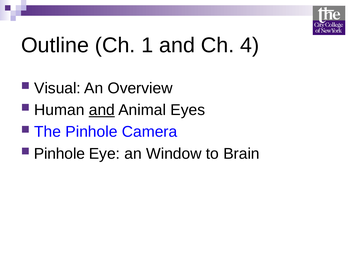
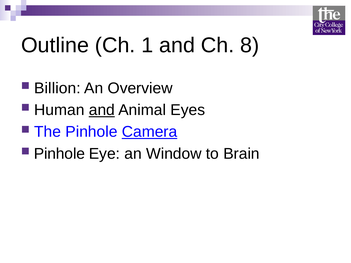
4: 4 -> 8 (250, 45)
Visual: Visual -> Billion (57, 88)
Camera underline: none -> present (150, 132)
